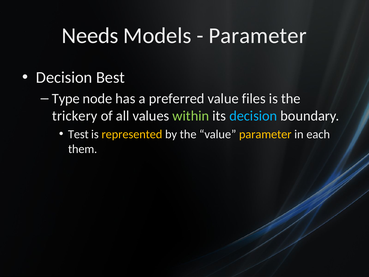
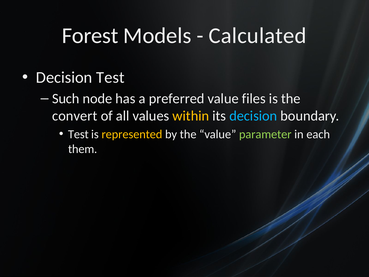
Needs: Needs -> Forest (90, 36)
Parameter: Parameter -> Calculated (258, 36)
Decision Best: Best -> Test (110, 77)
Type: Type -> Such (66, 99)
trickery: trickery -> convert (75, 116)
within colour: light green -> yellow (191, 116)
parameter colour: yellow -> light green (265, 134)
